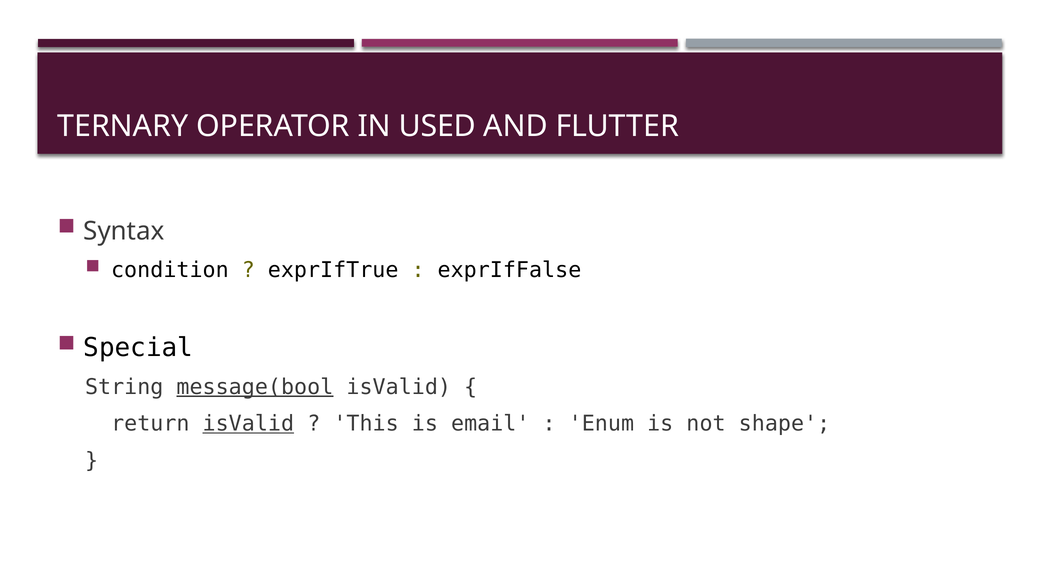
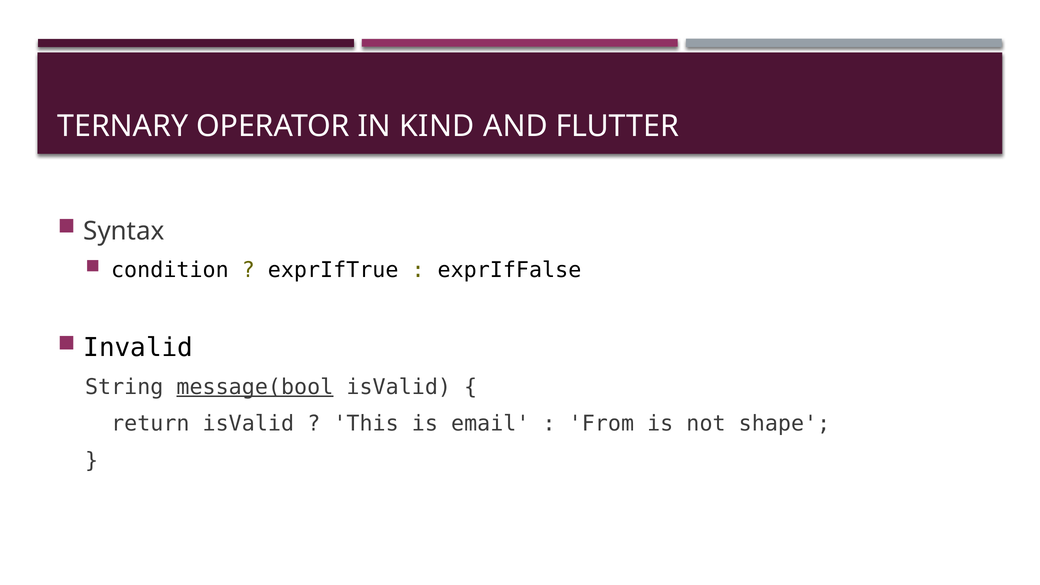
USED: USED -> KIND (437, 126)
Special: Special -> Invalid (138, 348)
isValid underline: present -> none (248, 424)
Enum: Enum -> From (601, 424)
